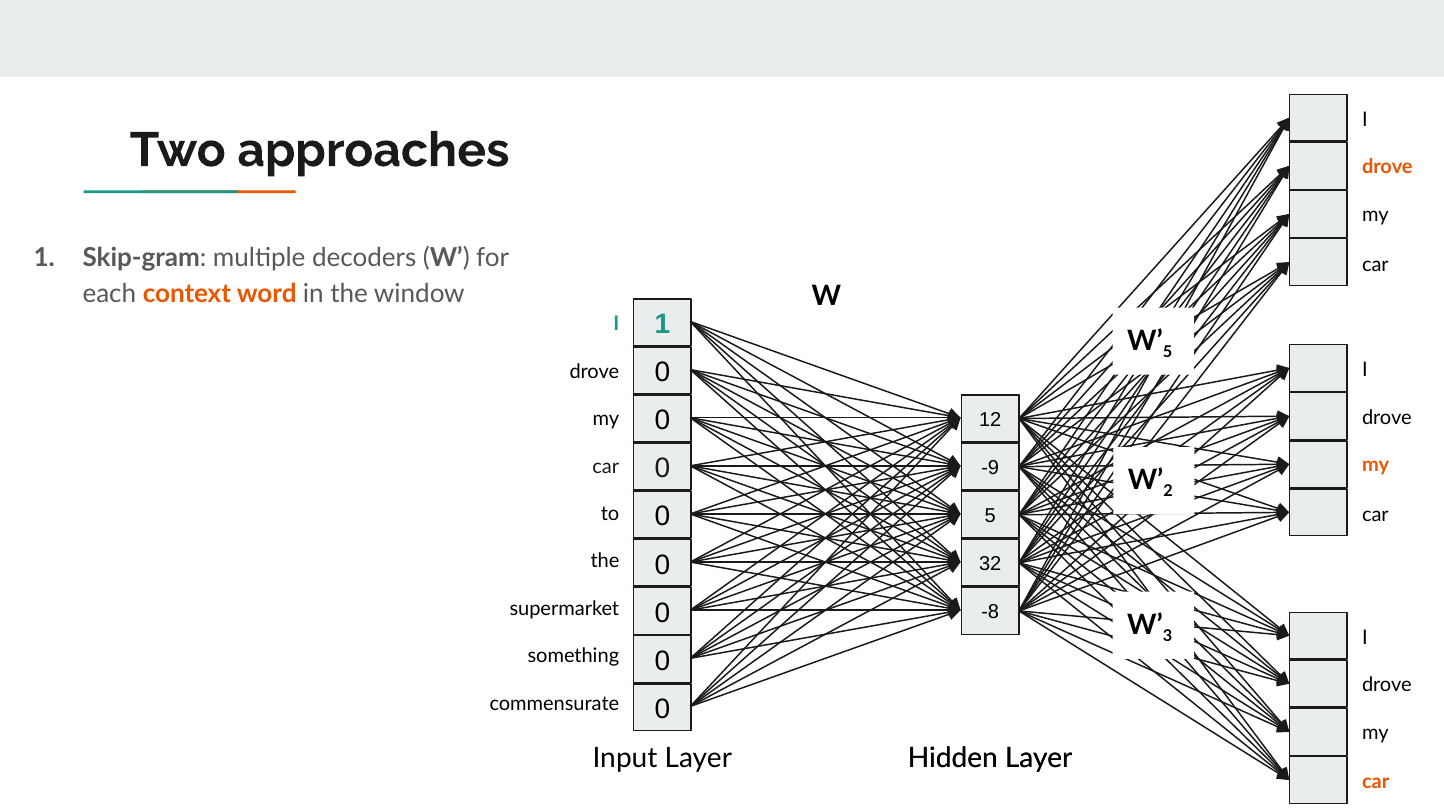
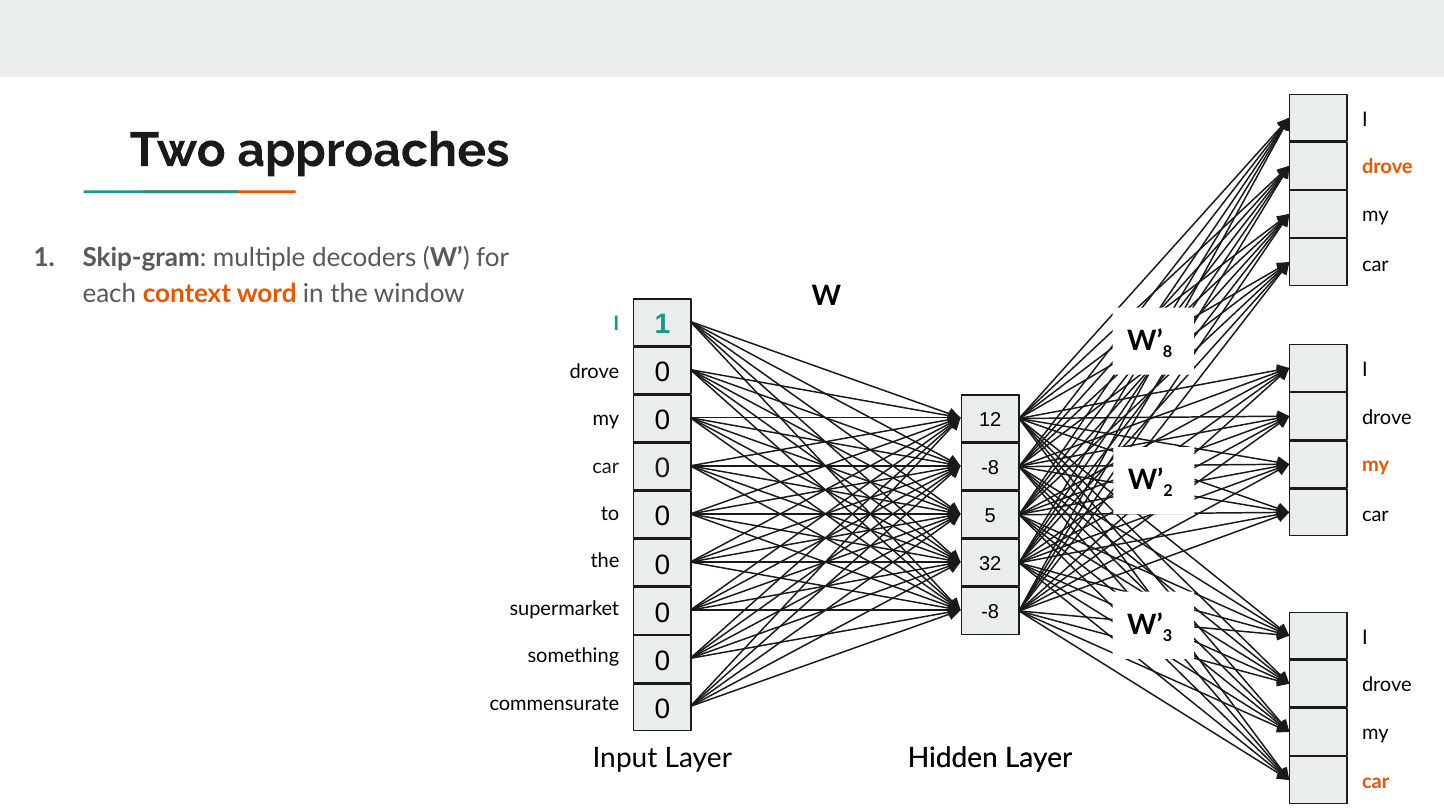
W 5: 5 -> 8 (1168, 352)
-9: -9 -> -8 (990, 468)
